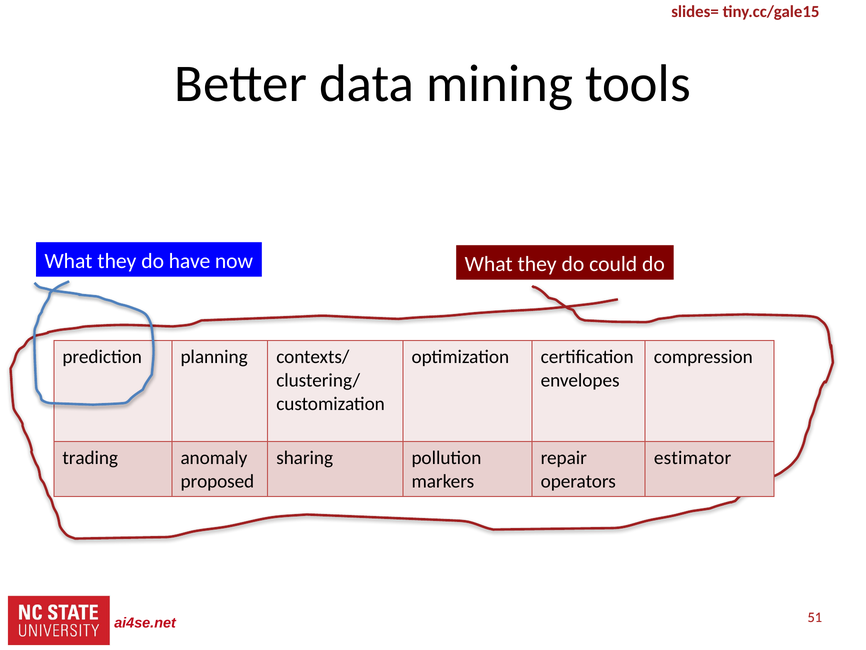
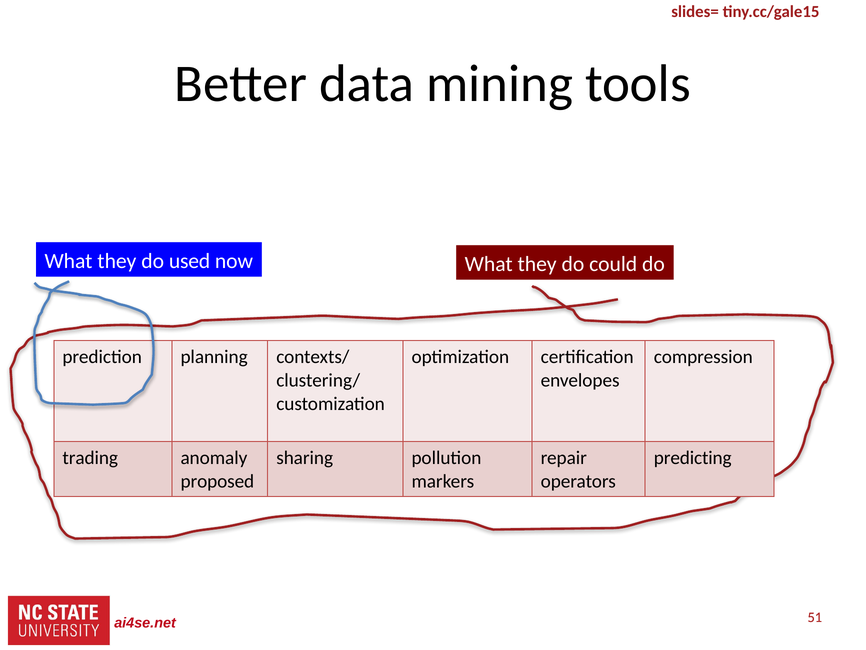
have: have -> used (190, 261)
estimator: estimator -> predicting (693, 458)
